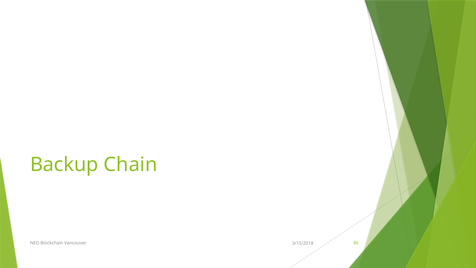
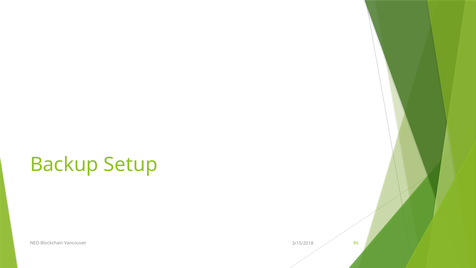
Chain: Chain -> Setup (131, 164)
